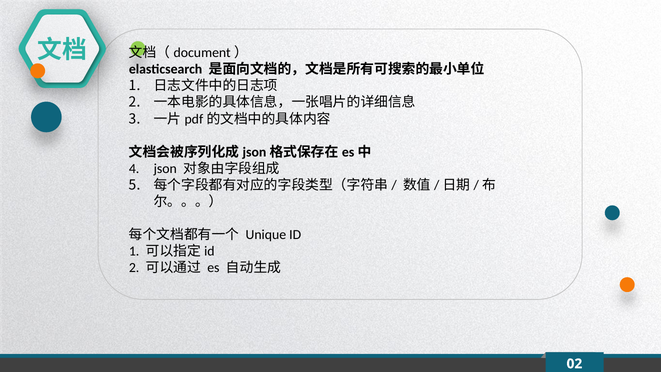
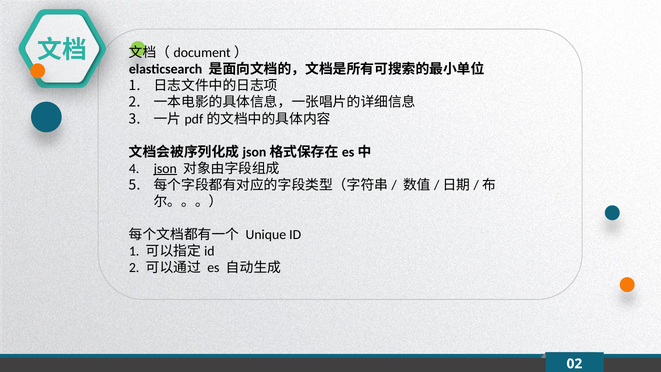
json underline: none -> present (165, 168)
